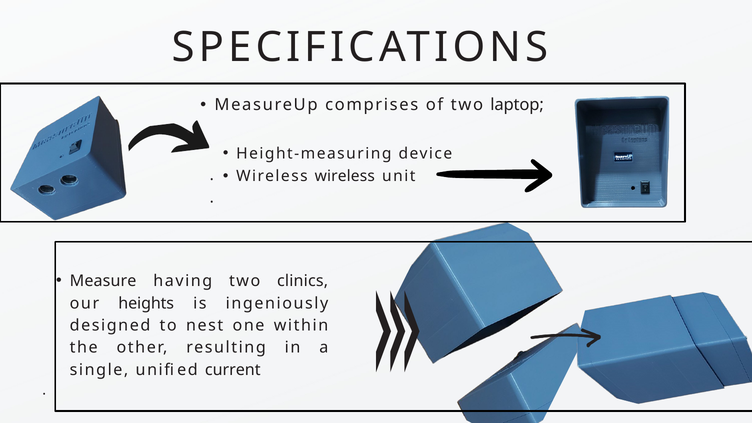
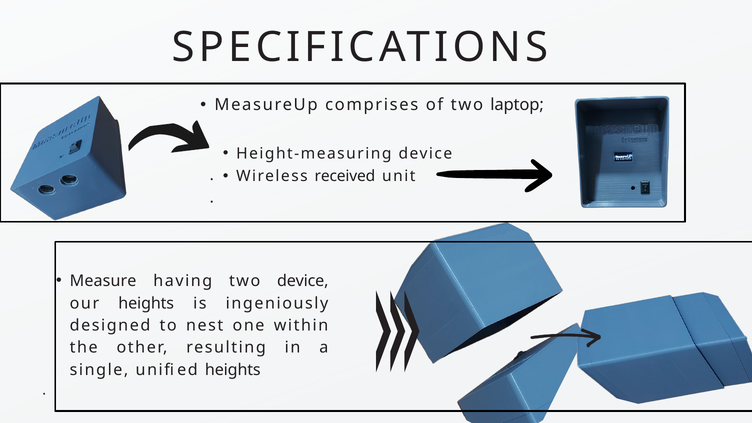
Wireless wireless: wireless -> received (345, 176)
two clinics: clinics -> device (303, 281)
unified current: current -> heights (233, 370)
